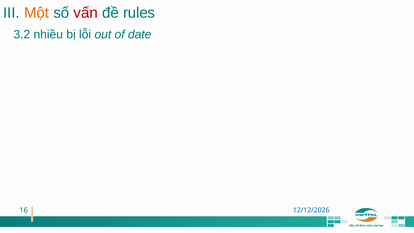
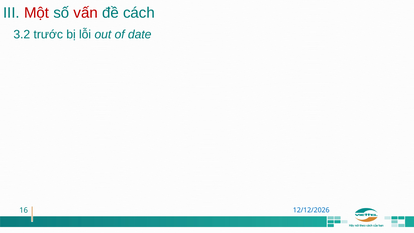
Một colour: orange -> red (37, 13)
rules: rules -> cách (139, 13)
nhiều: nhiều -> trước (48, 34)
